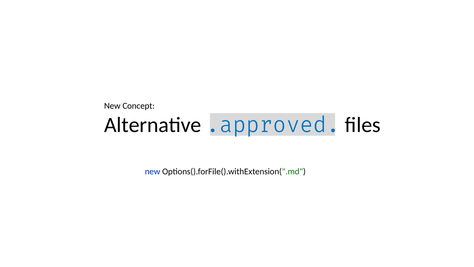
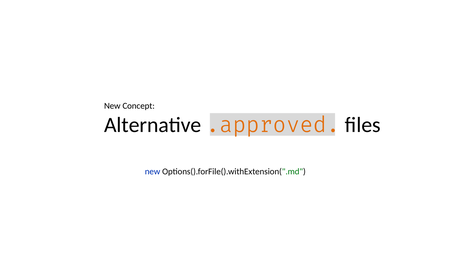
.approved colour: blue -> orange (273, 125)
